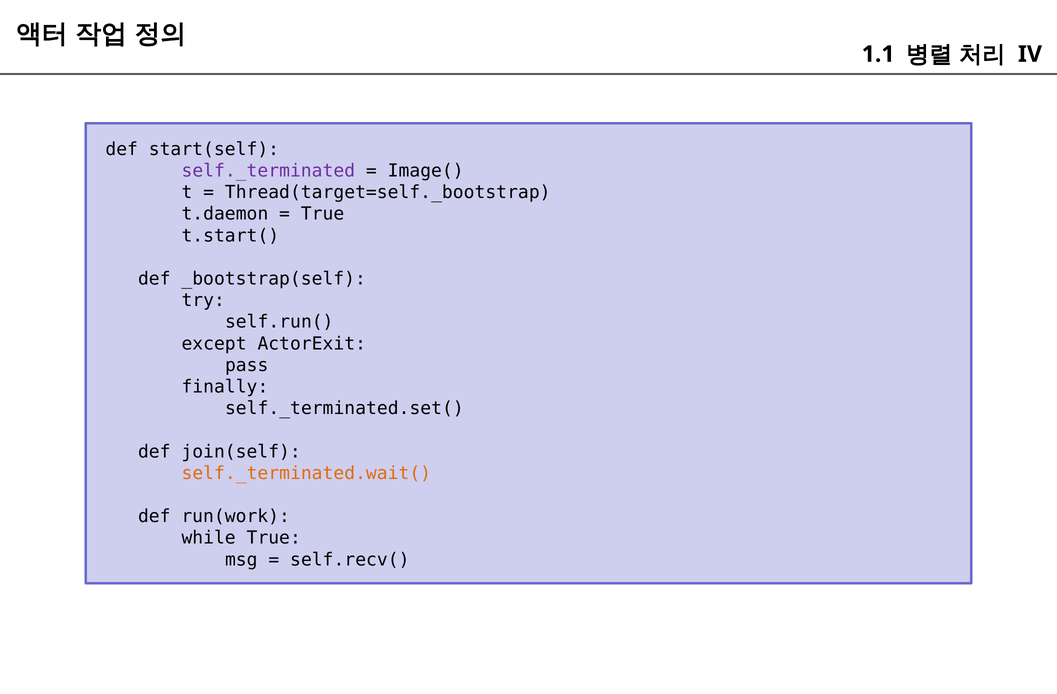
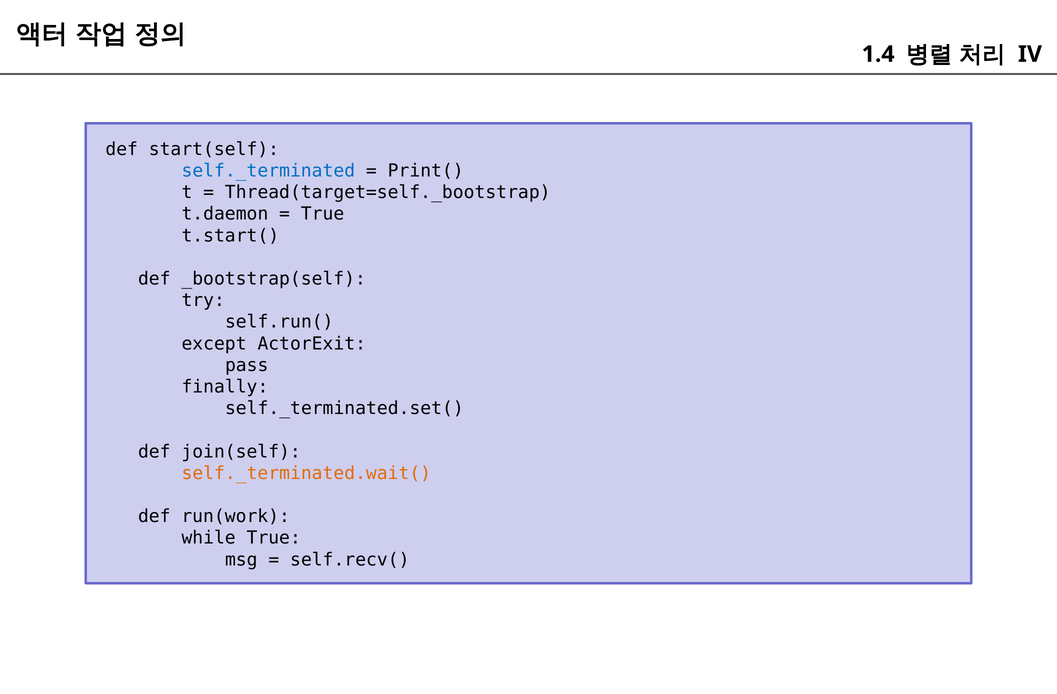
1.1: 1.1 -> 1.4 (878, 54)
self._terminated colour: purple -> blue (268, 171)
Image(: Image( -> Print( (426, 171)
